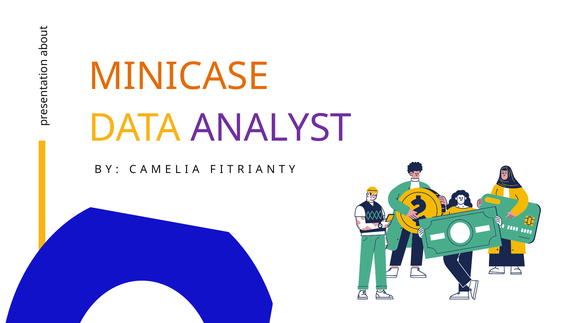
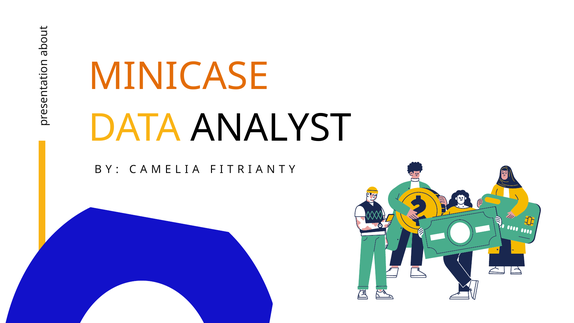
ANALYST colour: purple -> black (271, 128)
